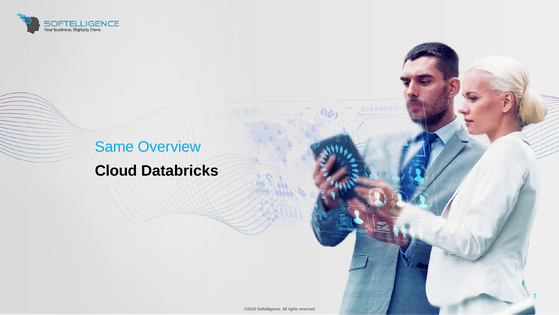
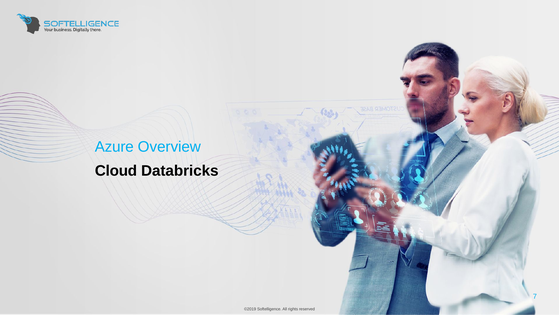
Same: Same -> Azure (114, 146)
